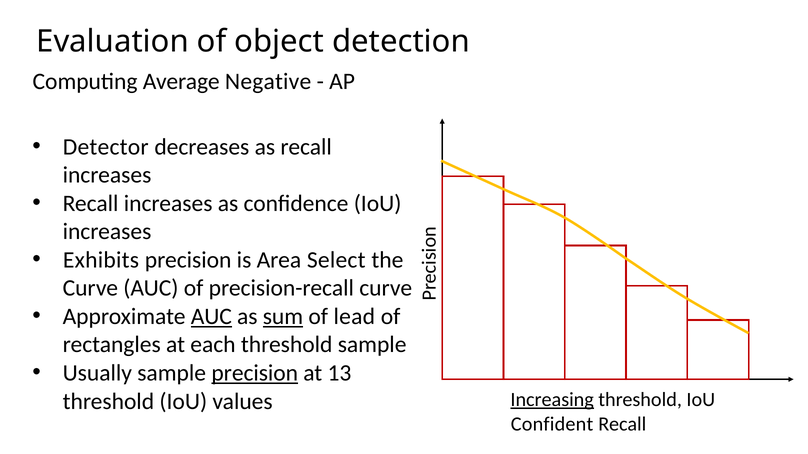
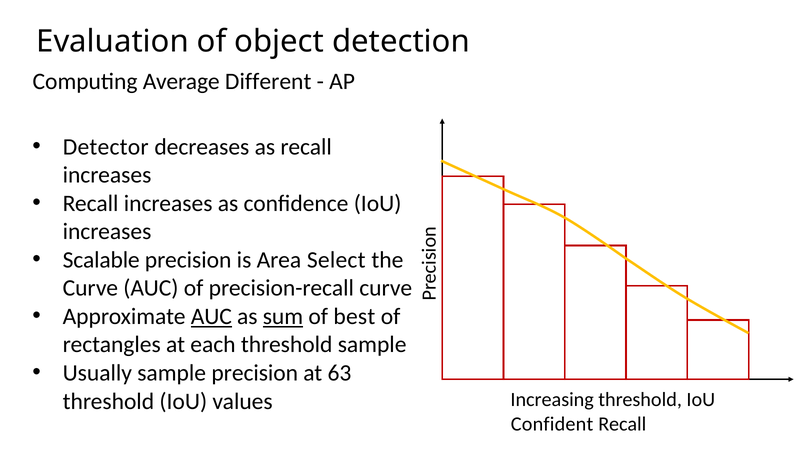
Negative: Negative -> Different (268, 82)
Exhibits: Exhibits -> Scalable (101, 260)
lead: lead -> best (354, 317)
precision underline: present -> none (255, 373)
13: 13 -> 63 (339, 373)
Increasing underline: present -> none (552, 400)
